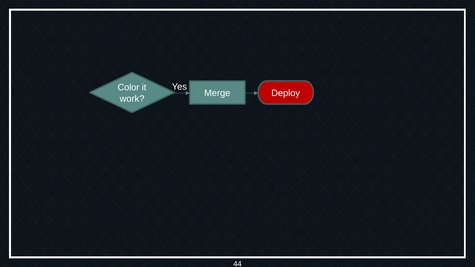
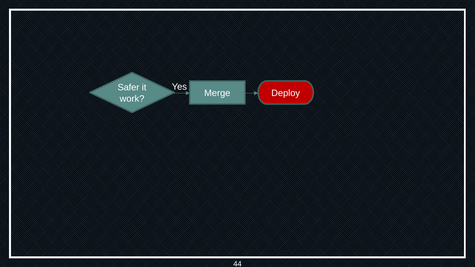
Color: Color -> Safer (128, 88)
